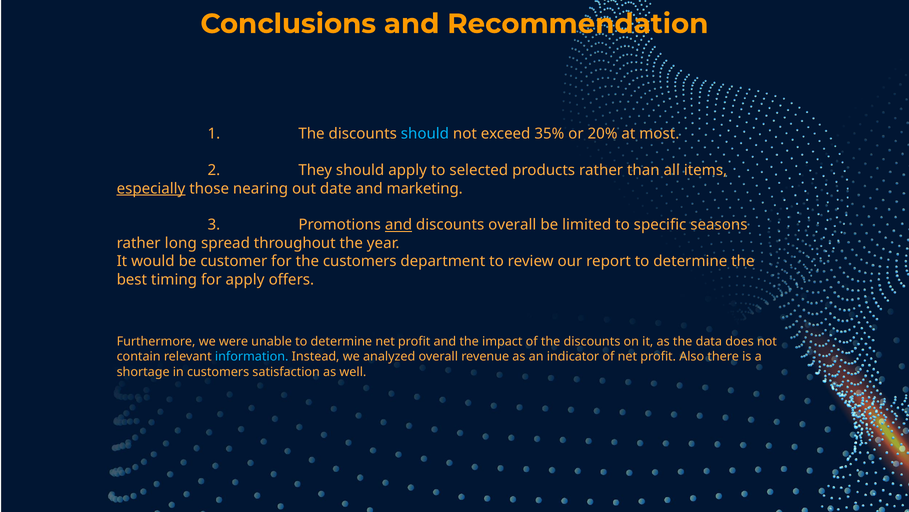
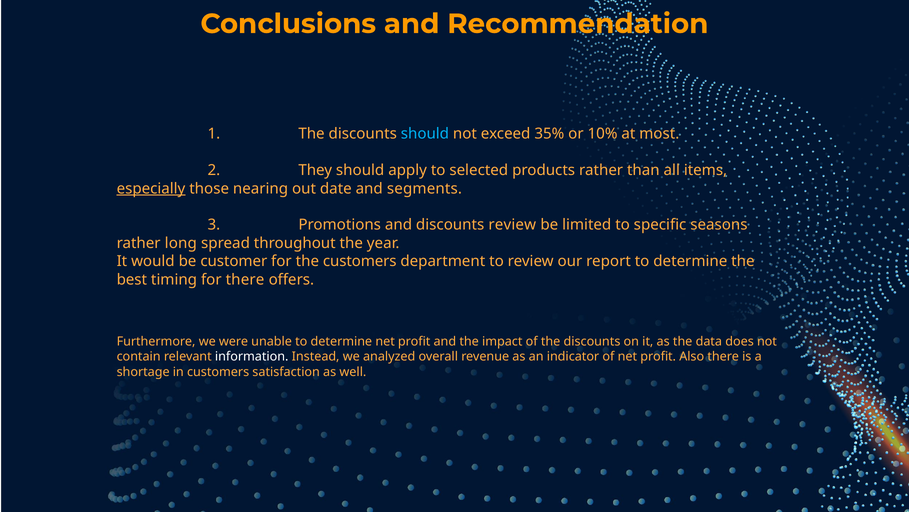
20%: 20% -> 10% (603, 134)
marketing: marketing -> segments (424, 188)
and underline: present -> none (399, 225)
discounts overall: overall -> review (512, 225)
for apply: apply -> there (245, 279)
information colour: light blue -> white (252, 356)
